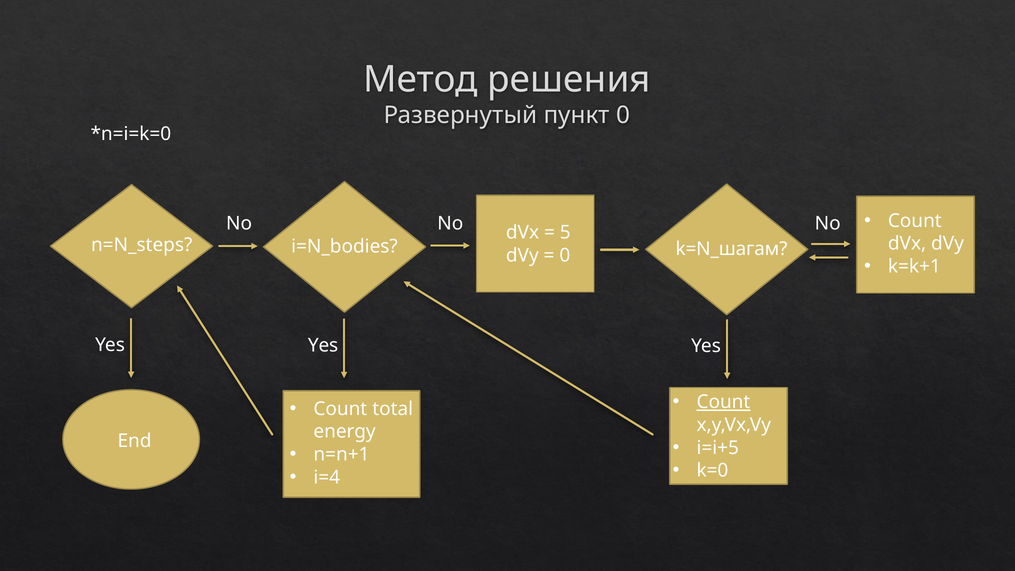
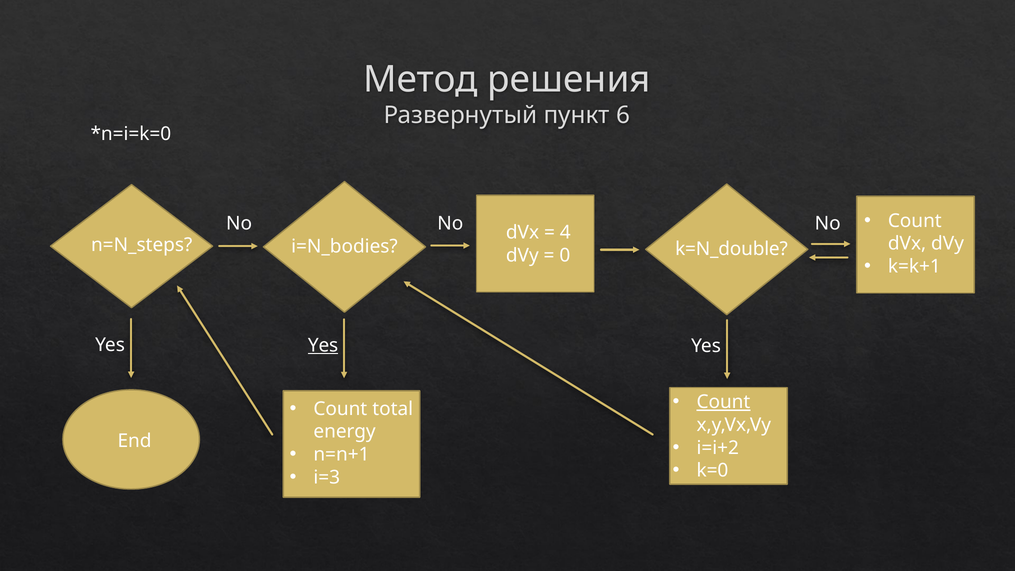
пункт 0: 0 -> 6 (623, 115)
5: 5 -> 4 (565, 232)
k=N_шагам: k=N_шагам -> k=N_double (731, 249)
Yes underline: none -> present (323, 345)
i=i+5: i=i+5 -> i=i+2 (718, 448)
i=4: i=4 -> i=3 (327, 477)
